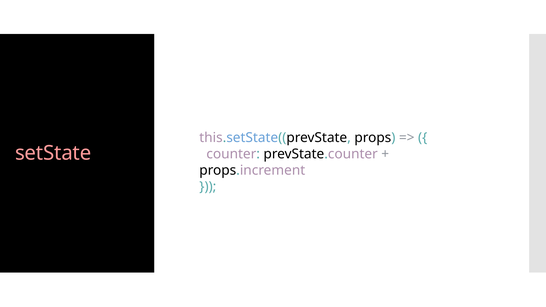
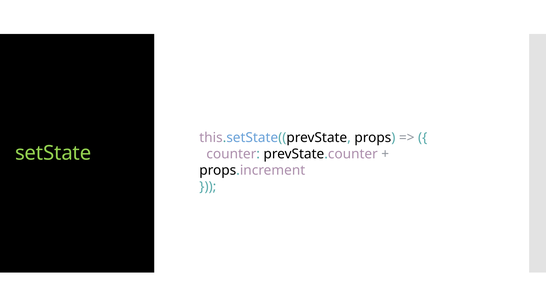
setState colour: pink -> light green (53, 153)
